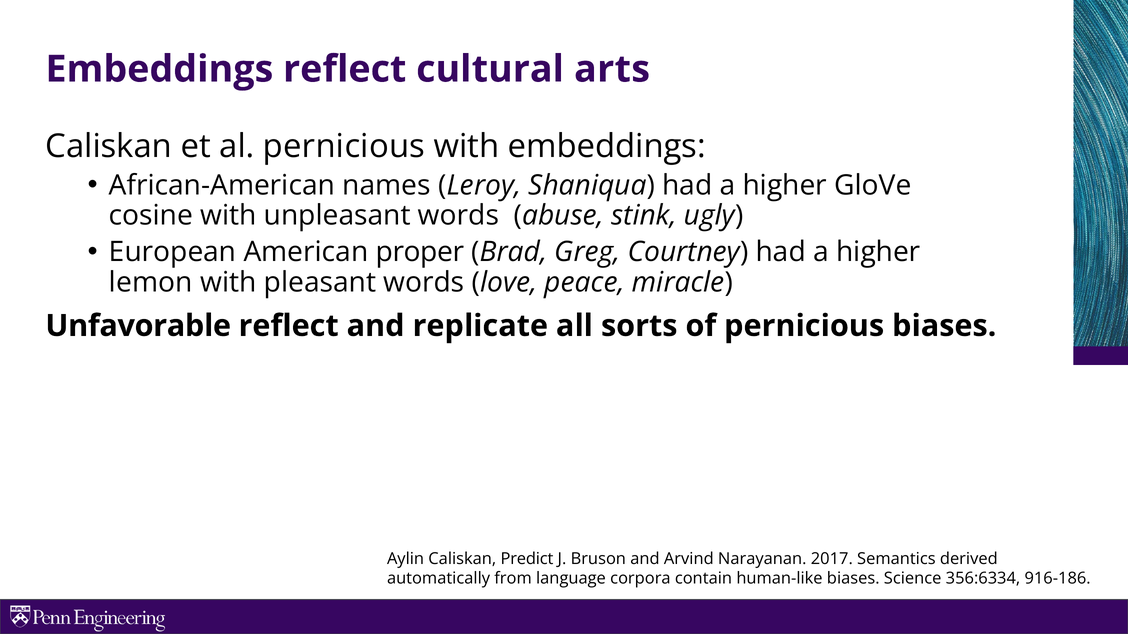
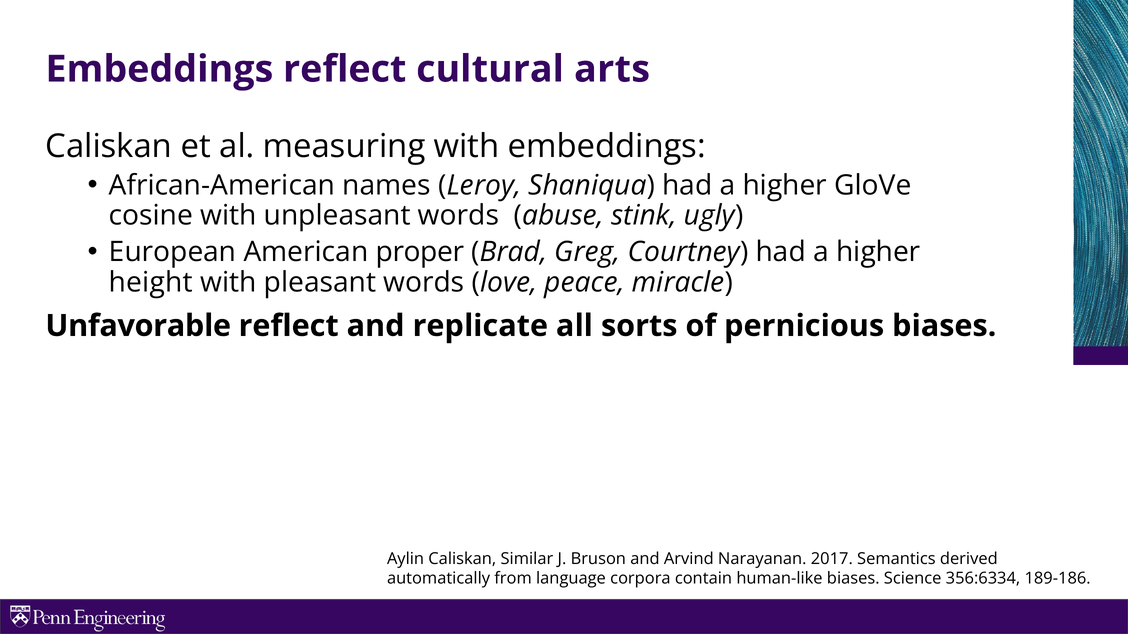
al pernicious: pernicious -> measuring (344, 147)
lemon: lemon -> height (151, 283)
Predict: Predict -> Similar (527, 559)
916-186: 916-186 -> 189-186 (1058, 579)
